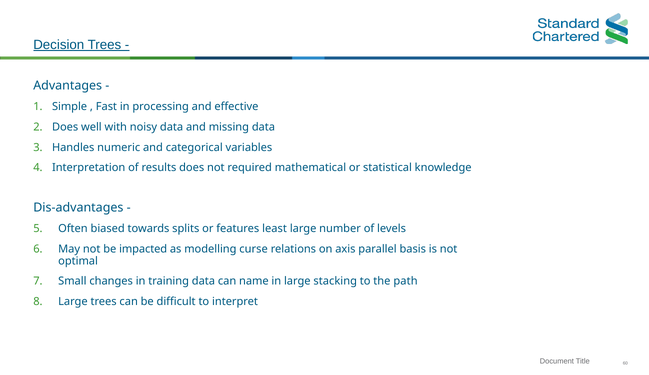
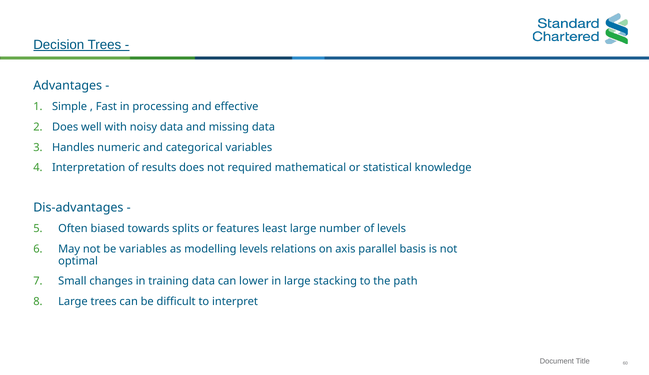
be impacted: impacted -> variables (143, 249)
modelling curse: curse -> levels (254, 249)
name: name -> lower (254, 281)
